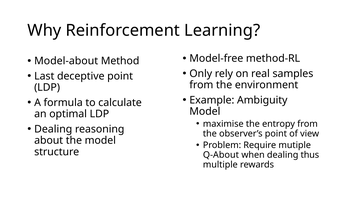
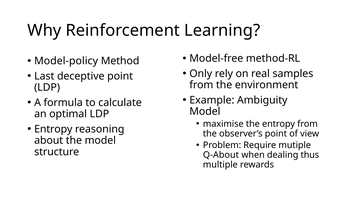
Model-about: Model-about -> Model-policy (66, 61)
Dealing: Dealing -> Entropy (53, 129)
